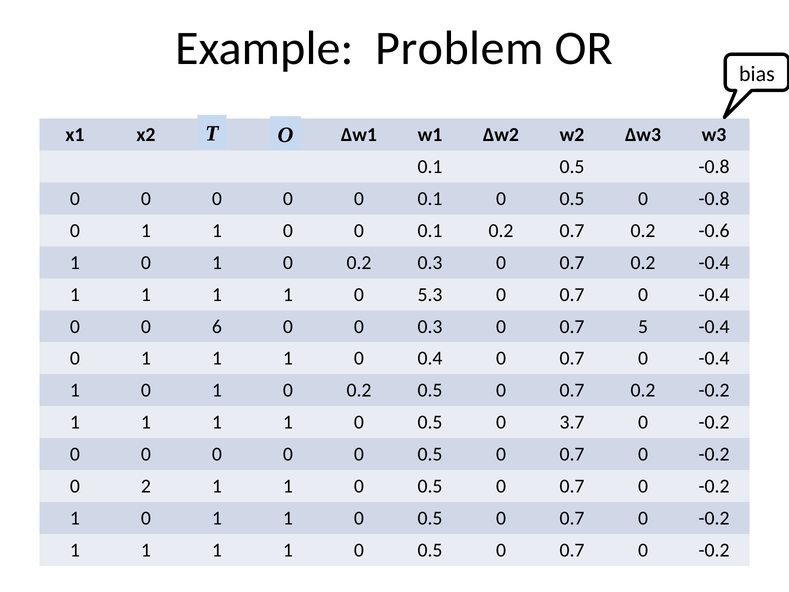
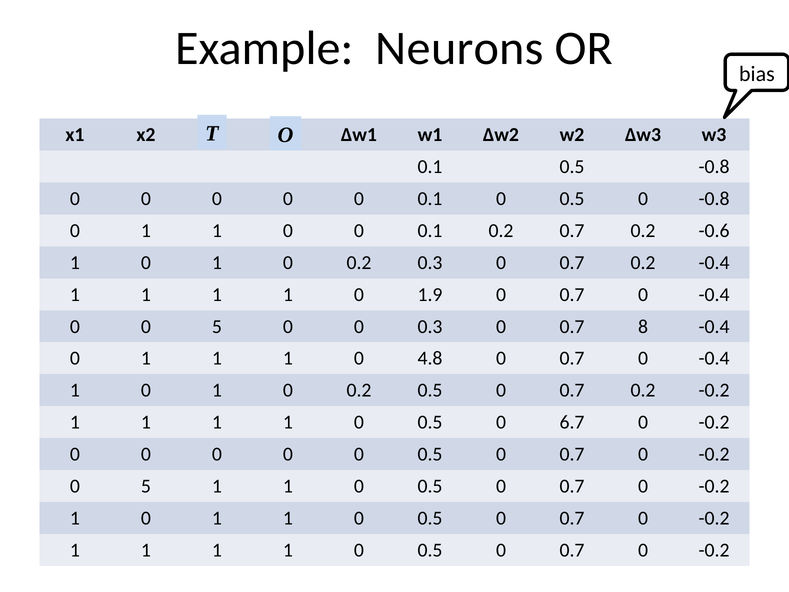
Problem: Problem -> Neurons (460, 49)
5.3: 5.3 -> 1.9 (430, 294)
0 0 6: 6 -> 5 (217, 326)
5: 5 -> 8 (643, 326)
0.4: 0.4 -> 4.8 (430, 358)
3.7: 3.7 -> 6.7 (572, 422)
2: 2 -> 5 (146, 486)
